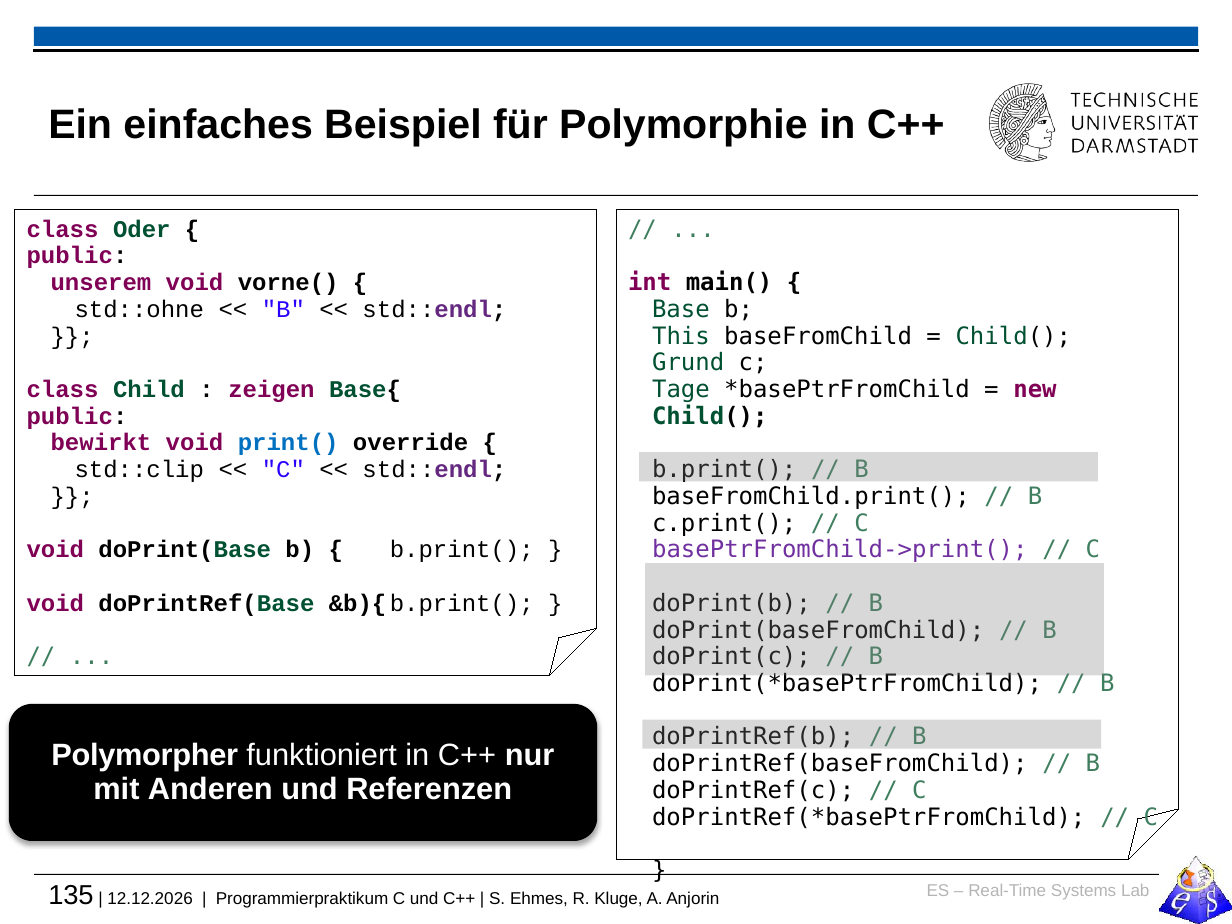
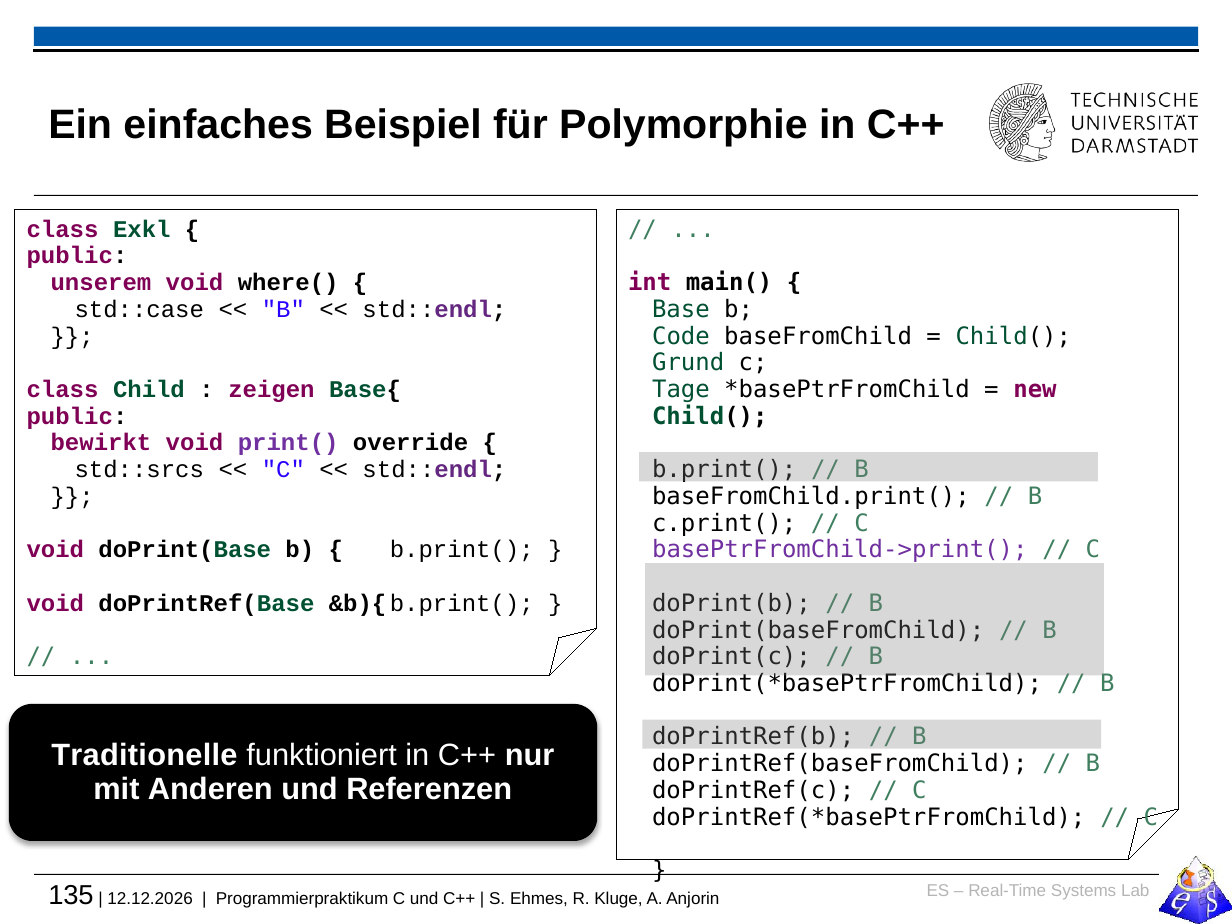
Oder: Oder -> Exkl (142, 229)
vorne(: vorne( -> where( (288, 283)
std::ohne: std::ohne -> std::case (139, 309)
This: This -> Code (681, 336)
print( colour: blue -> purple (288, 443)
std::clip: std::clip -> std::srcs (139, 470)
Polymorpher: Polymorpher -> Traditionelle (144, 755)
